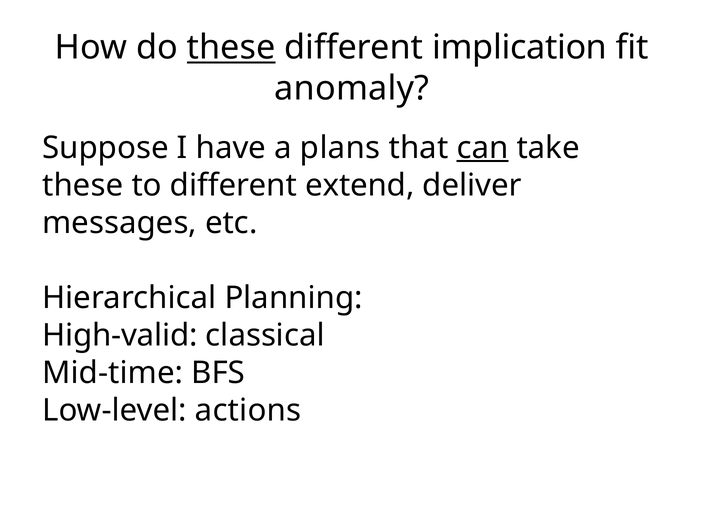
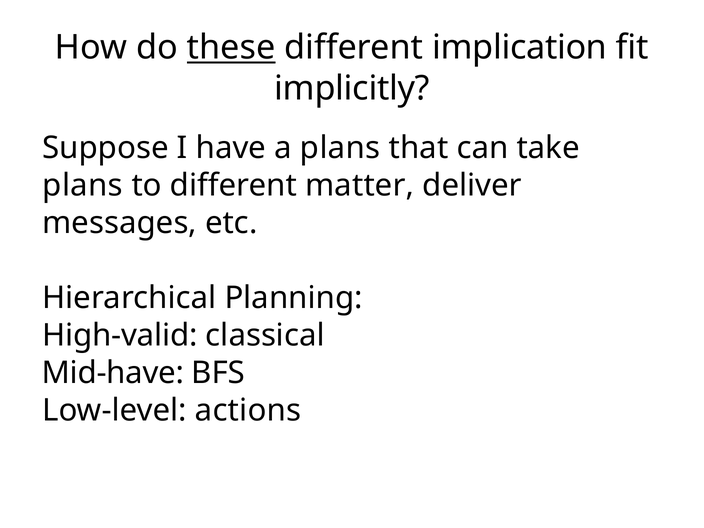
anomaly: anomaly -> implicitly (352, 89)
can underline: present -> none (482, 148)
these: these -> plans (83, 185)
extend: extend -> matter (360, 185)
Mid-time: Mid-time -> Mid-have (113, 373)
